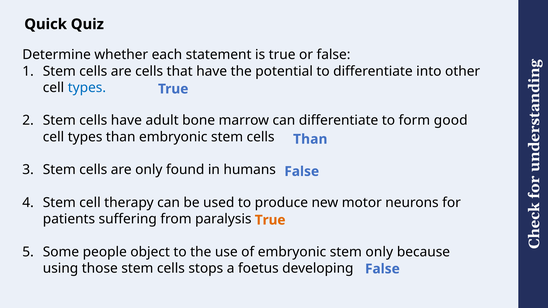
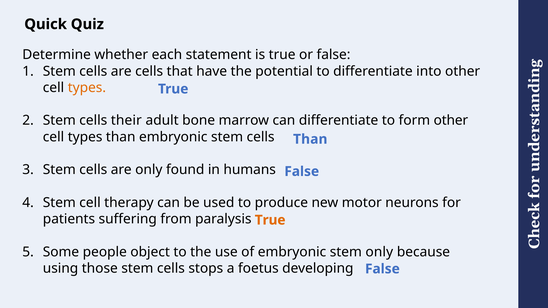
types colour: blue -> orange (87, 88)
cells have: have -> their (126, 121)
form good: good -> other (451, 121)
